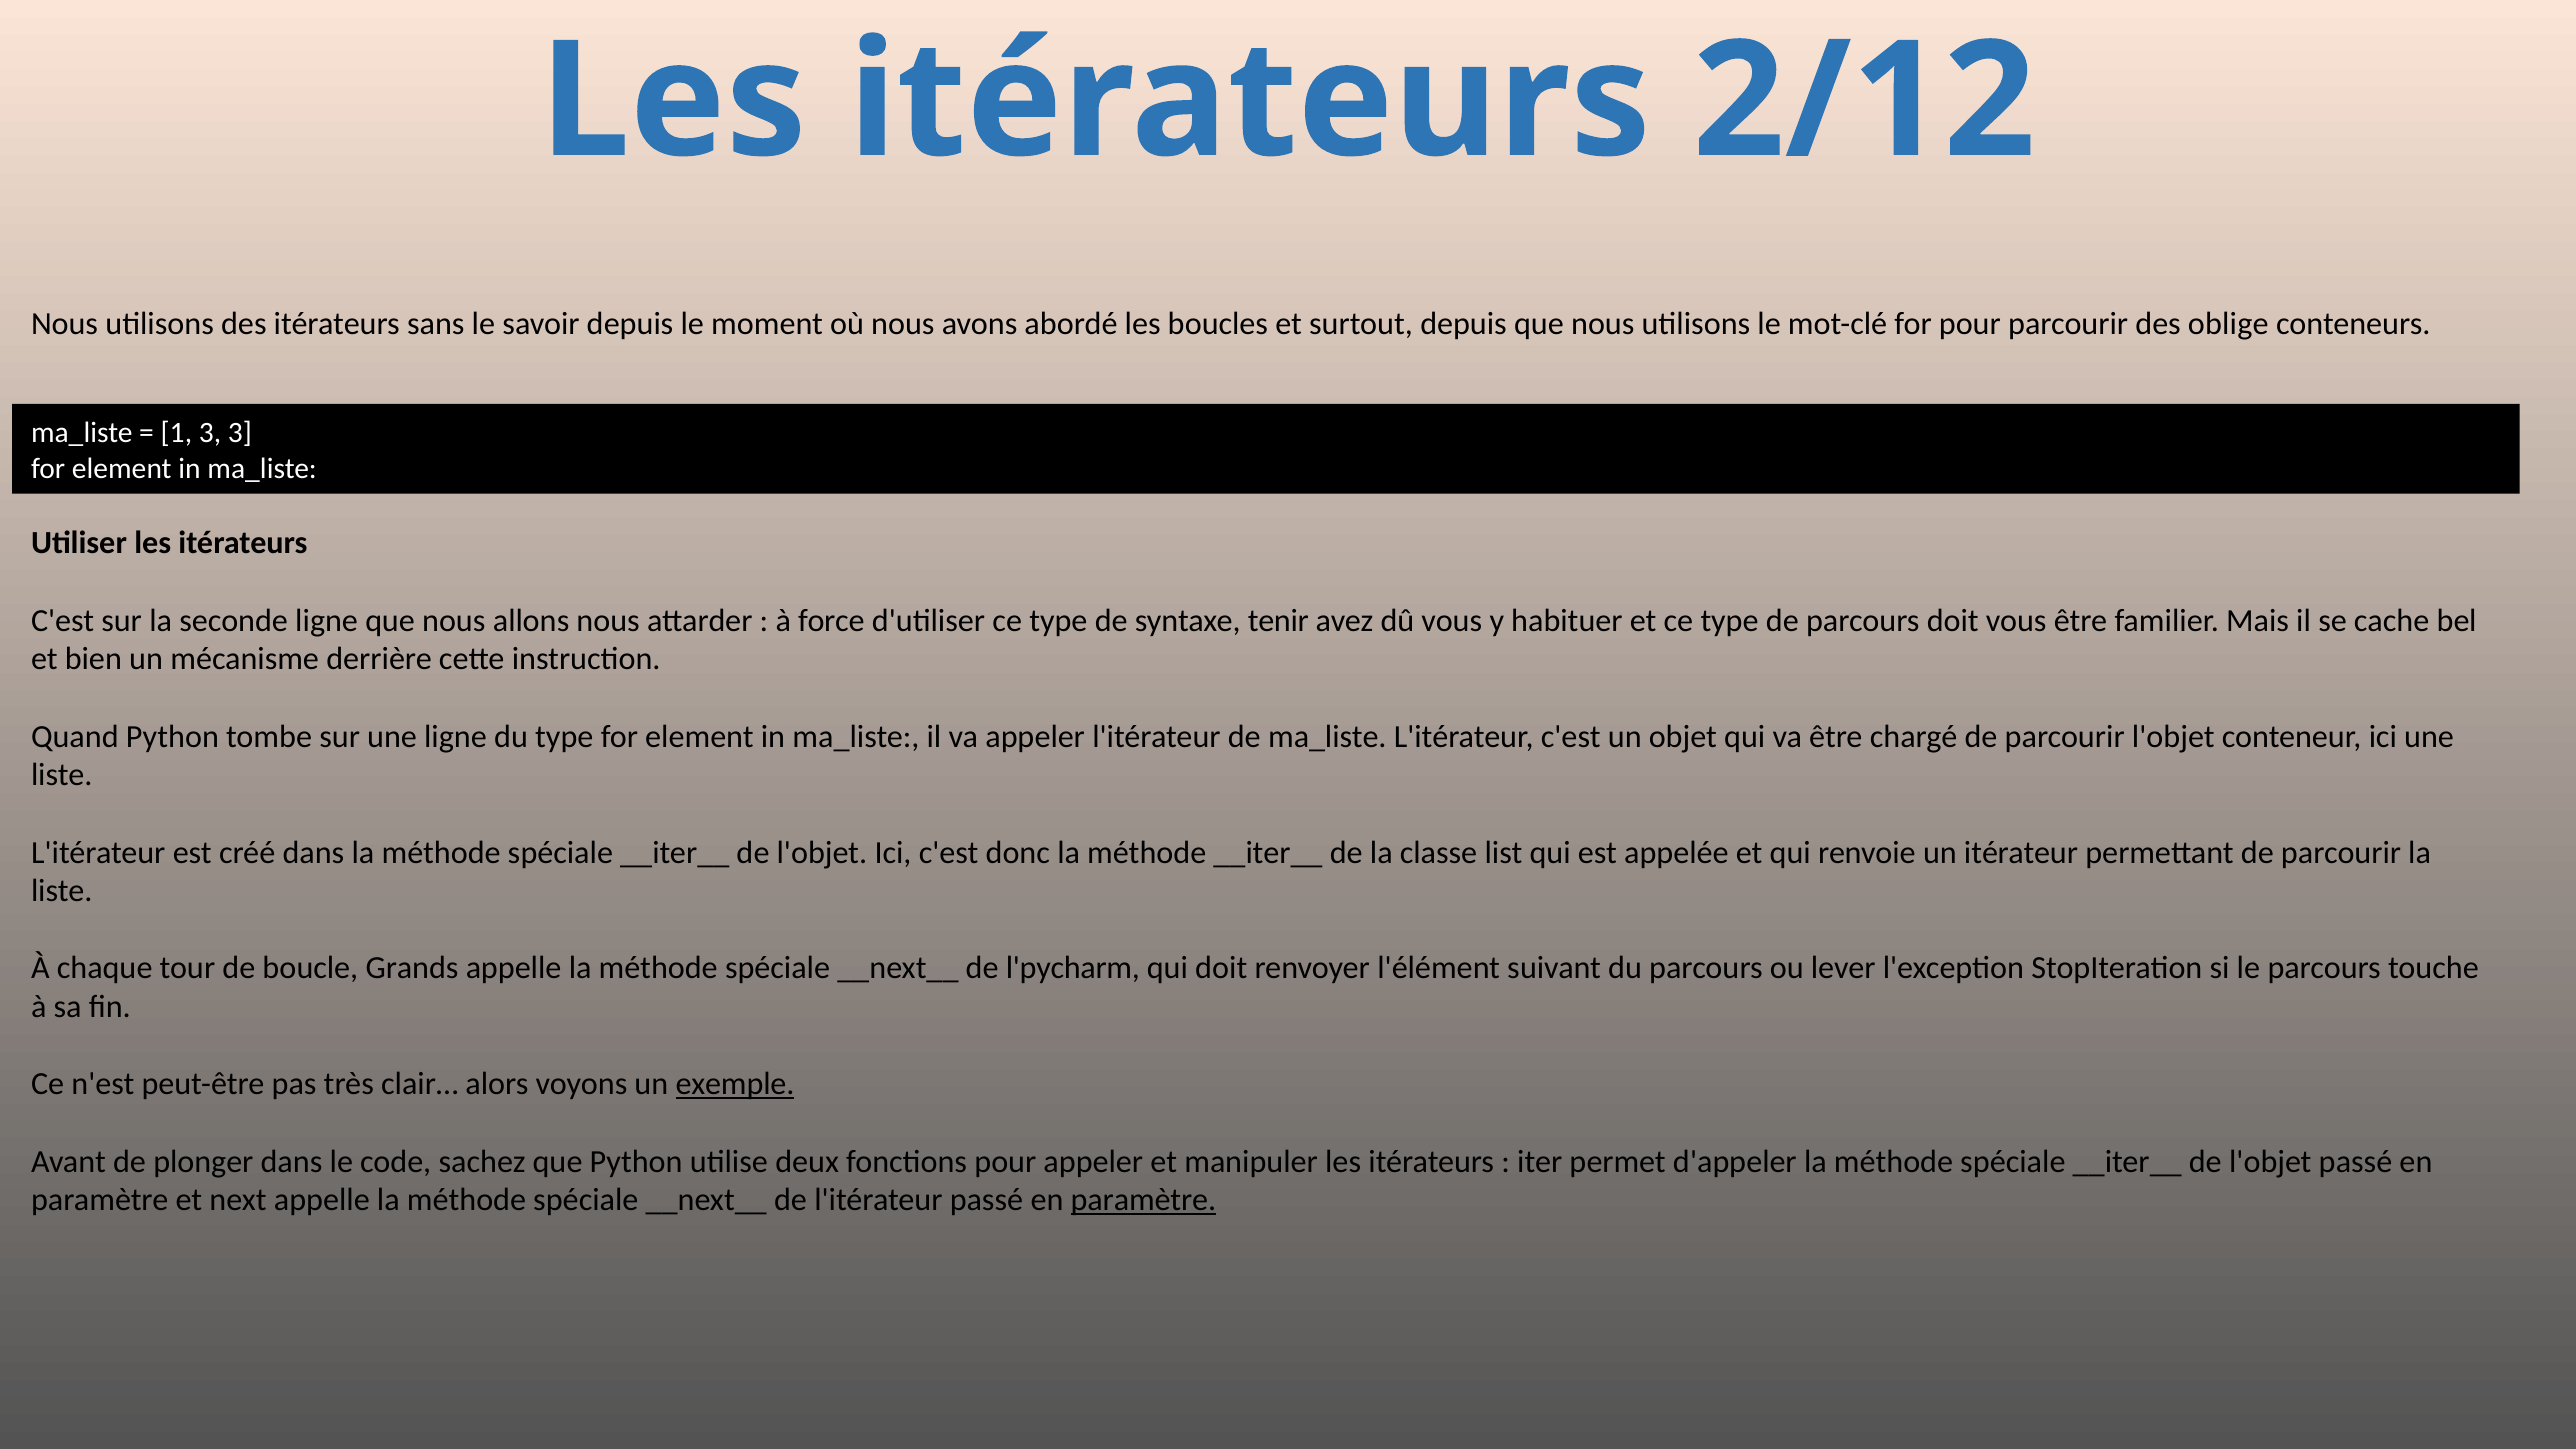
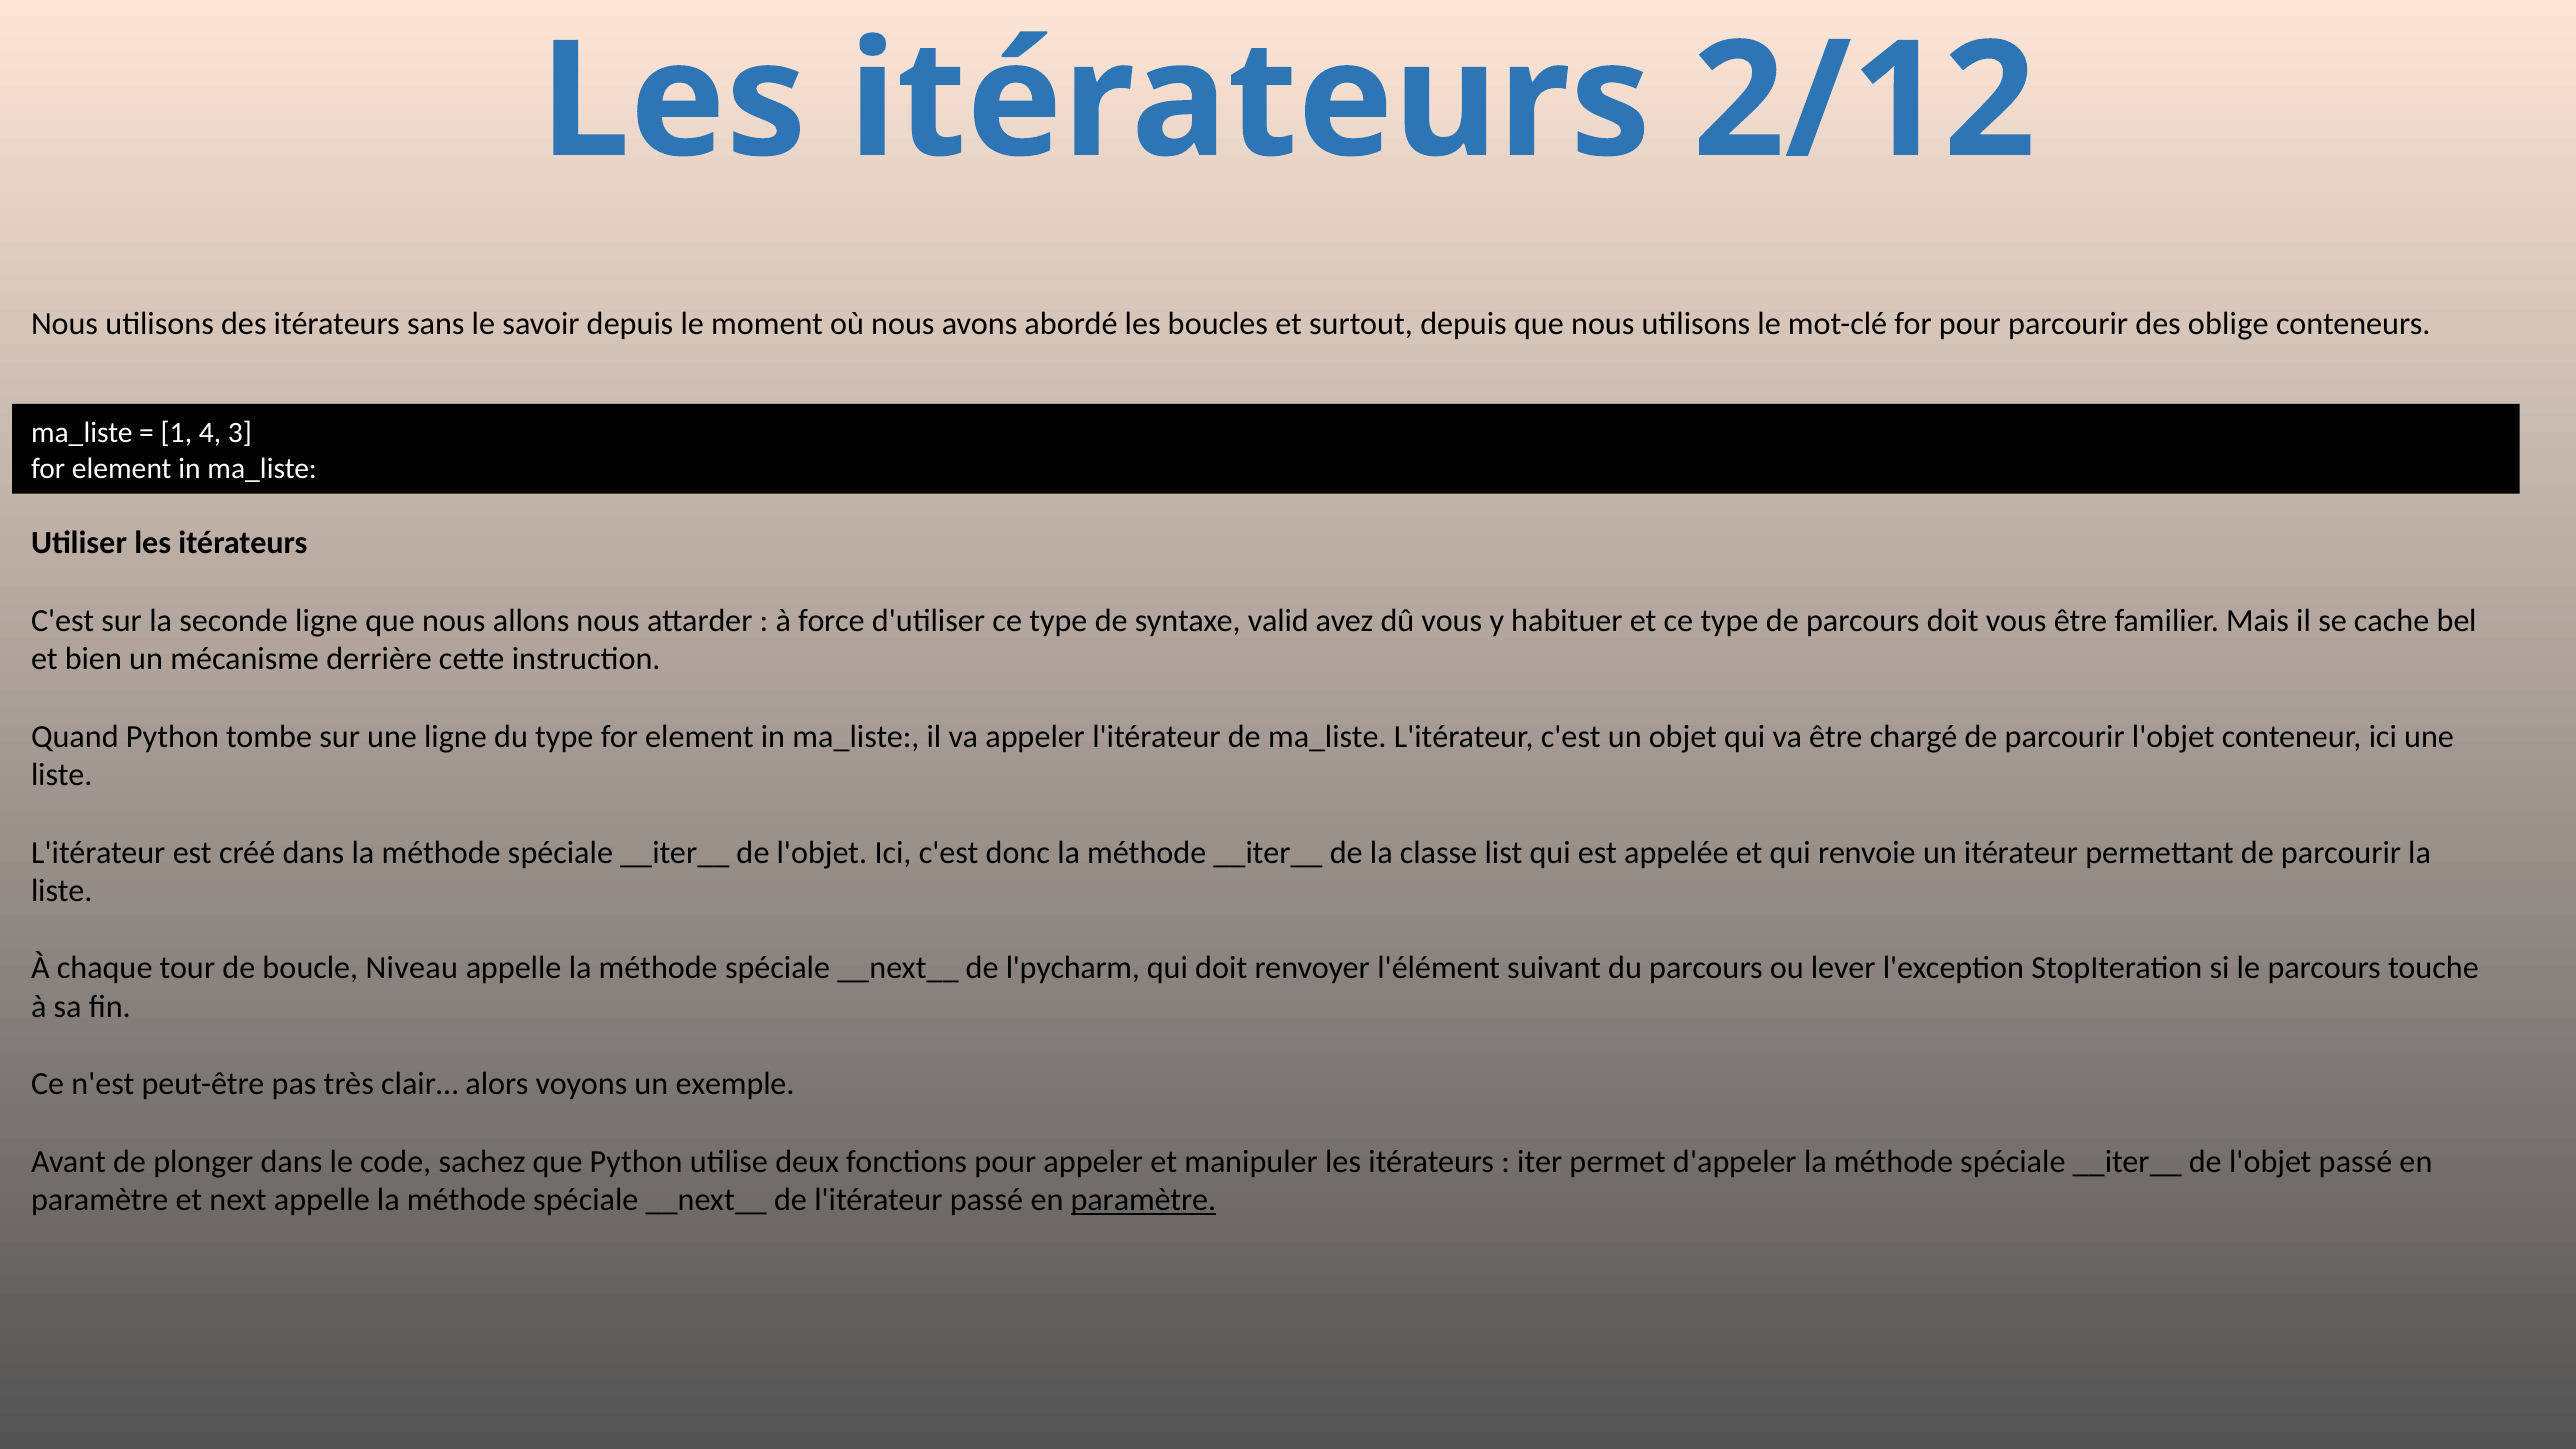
1 3: 3 -> 4 (210, 433)
tenir: tenir -> valid (1278, 621)
Grands: Grands -> Niveau (412, 968)
exemple underline: present -> none (735, 1084)
